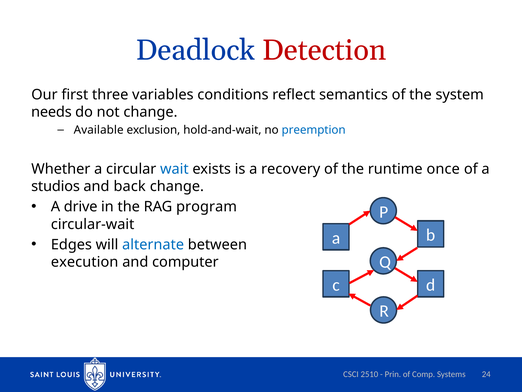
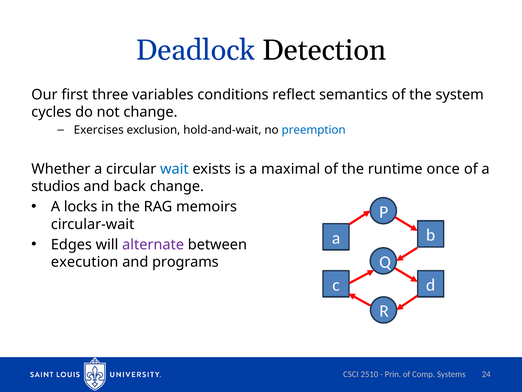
Detection colour: red -> black (324, 50)
needs: needs -> cycles (51, 112)
Available: Available -> Exercises (99, 130)
recovery: recovery -> maximal (291, 169)
drive: drive -> locks (81, 207)
program: program -> memoirs (207, 207)
alternate colour: blue -> purple (153, 244)
computer: computer -> programs (185, 262)
